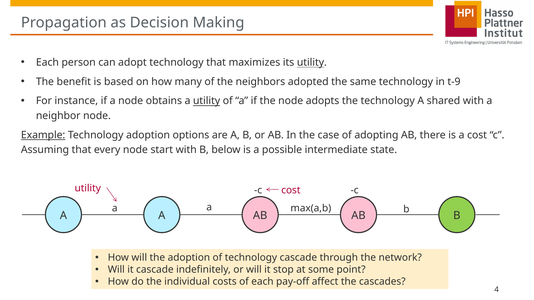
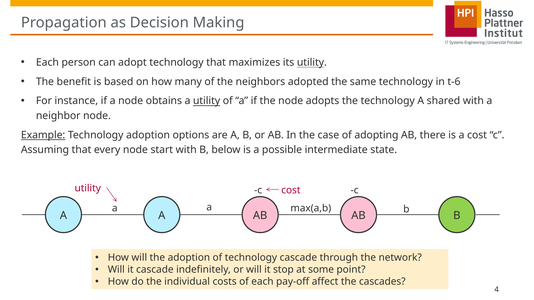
t-9: t-9 -> t-6 (454, 82)
